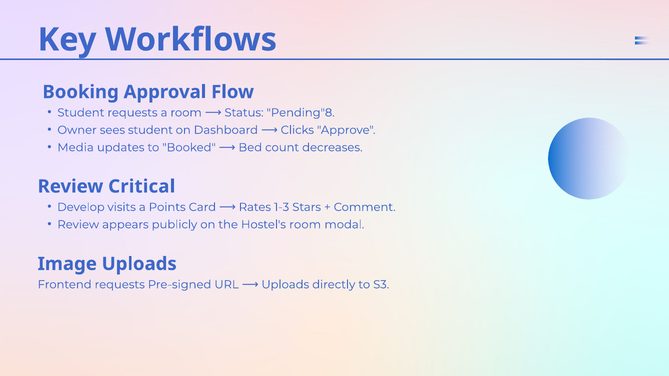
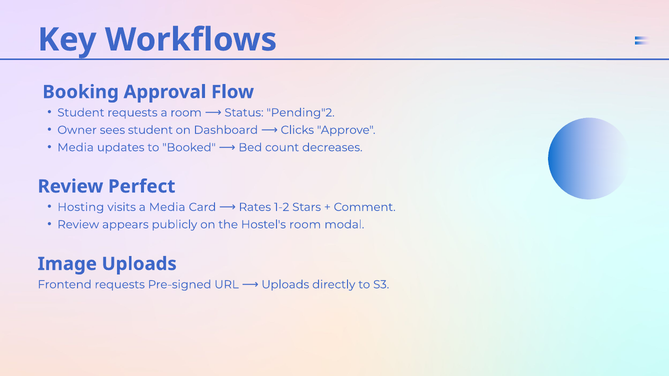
Pending"8: Pending"8 -> Pending"2 (301, 113)
Critical: Critical -> Perfect (142, 187)
Develop: Develop -> Hosting (81, 207)
a Points: Points -> Media (167, 207)
1-3: 1-3 -> 1-2 (282, 207)
